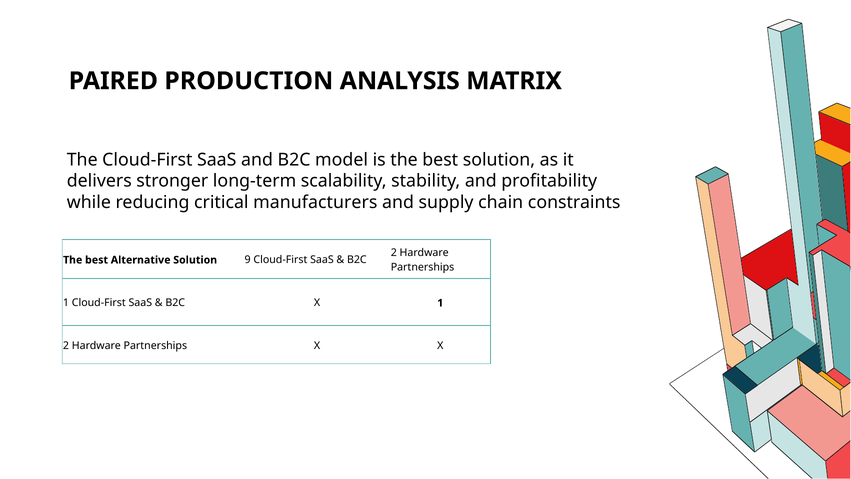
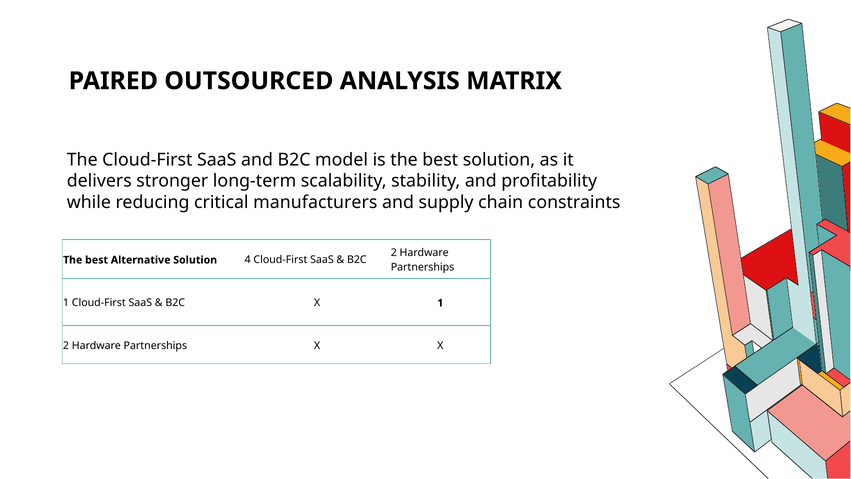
PRODUCTION: PRODUCTION -> OUTSOURCED (249, 81)
9: 9 -> 4 (248, 260)
